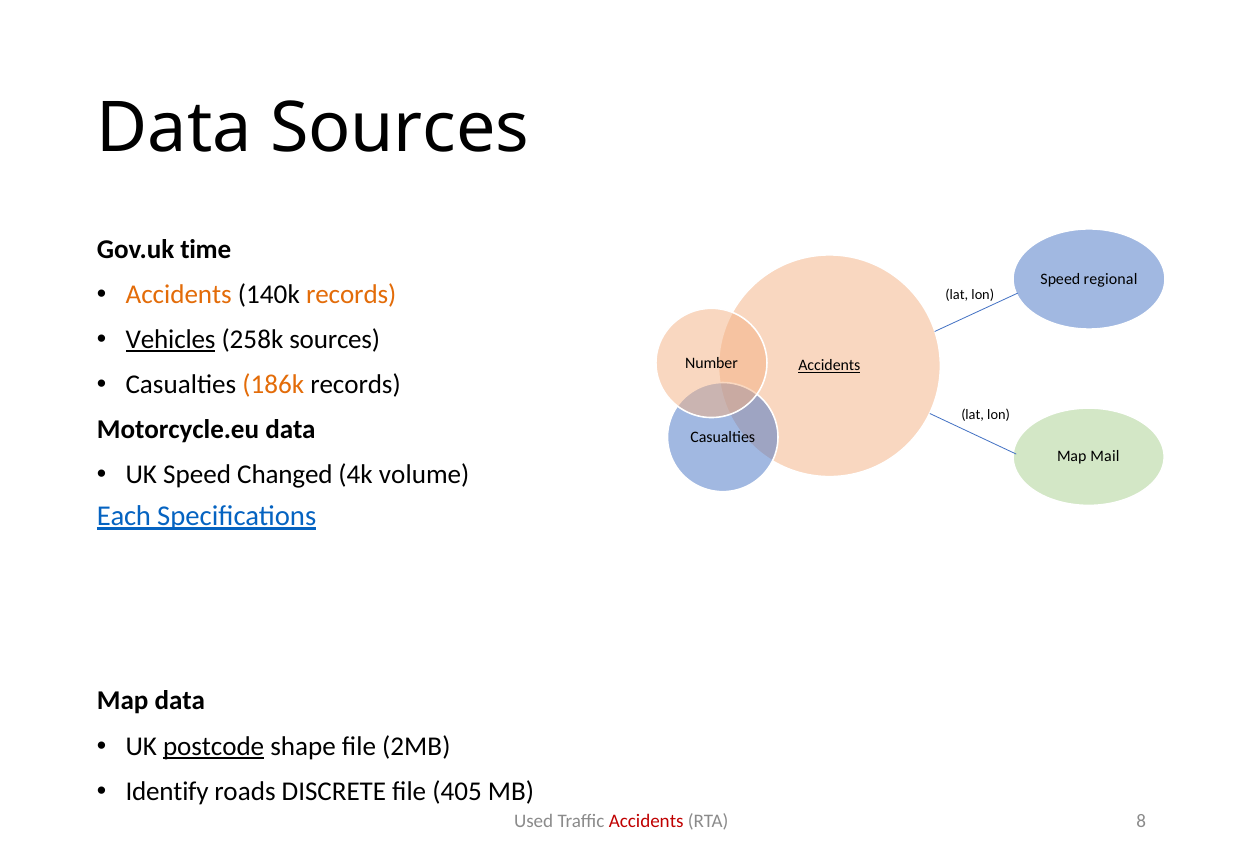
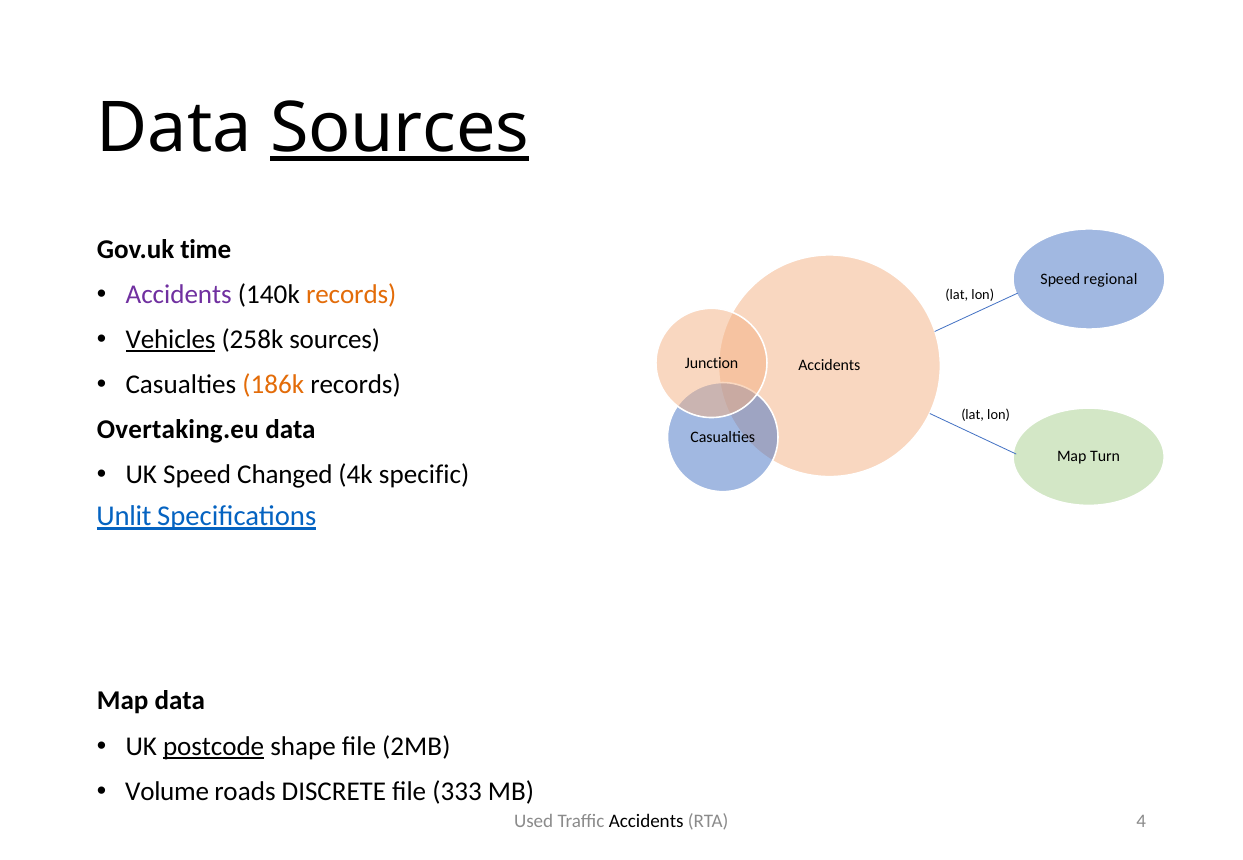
Sources underline: none -> present (400, 129)
Accidents colour: orange -> purple (179, 294)
Number: Number -> Junction (712, 363)
Accidents underline: present -> none (829, 366)
Motorcycle.eu: Motorcycle.eu -> Overtaking.eu (178, 430)
Mail: Mail -> Turn (1105, 457)
volume: volume -> specific (424, 475)
Each: Each -> Unlit (124, 516)
Identify: Identify -> Volume (167, 792)
405: 405 -> 333 (457, 792)
Accidents colour: red -> black (646, 822)
8: 8 -> 4 (1141, 822)
